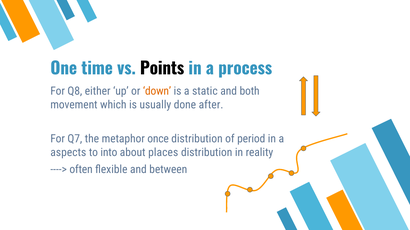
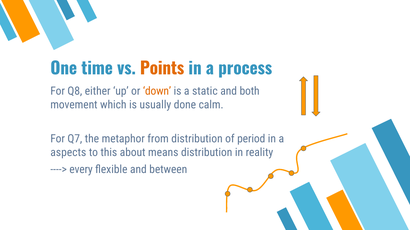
Points colour: black -> orange (162, 69)
after: after -> calm (211, 105)
once: once -> from (158, 139)
into: into -> this (109, 153)
places: places -> means (163, 153)
often: often -> every (81, 170)
